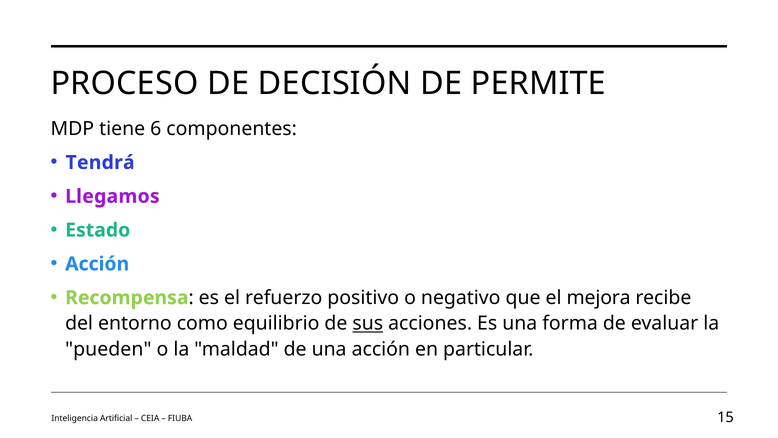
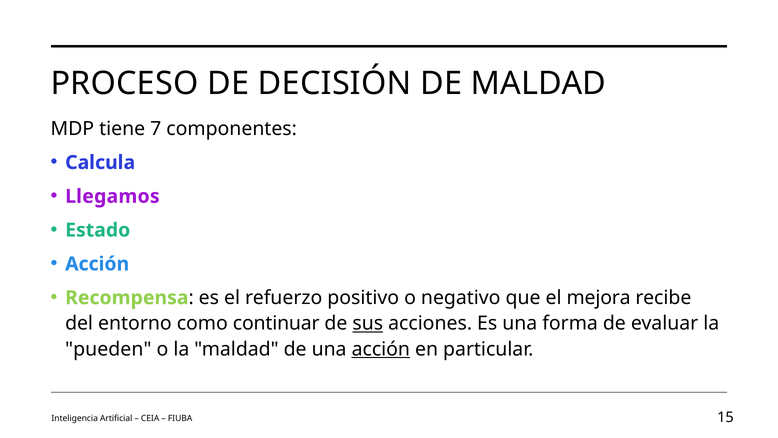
DE PERMITE: PERMITE -> MALDAD (539, 83)
6: 6 -> 7 (156, 129)
Tendrá: Tendrá -> Calcula (100, 162)
equilibrio: equilibrio -> continuar (276, 323)
acción underline: none -> present (381, 349)
